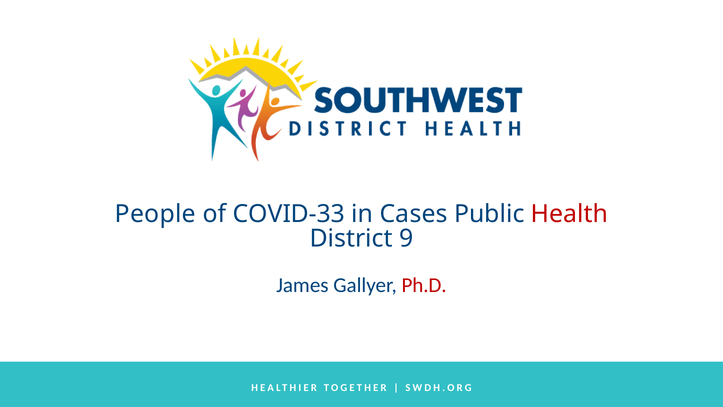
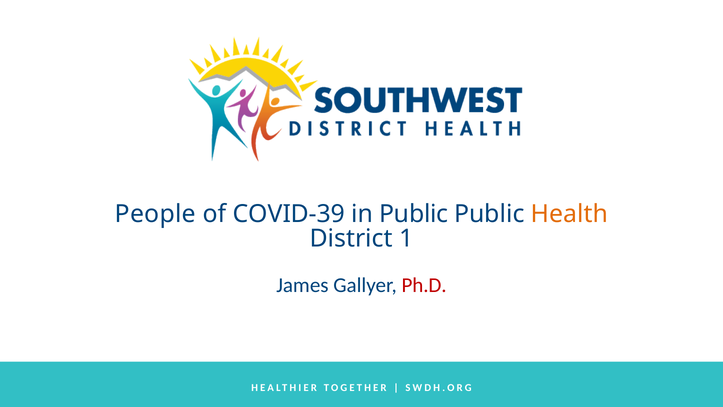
COVID-33: COVID-33 -> COVID-39 (289, 214)
in Cases: Cases -> Public (414, 214)
Health colour: red -> orange (569, 214)
9: 9 -> 1 (406, 238)
